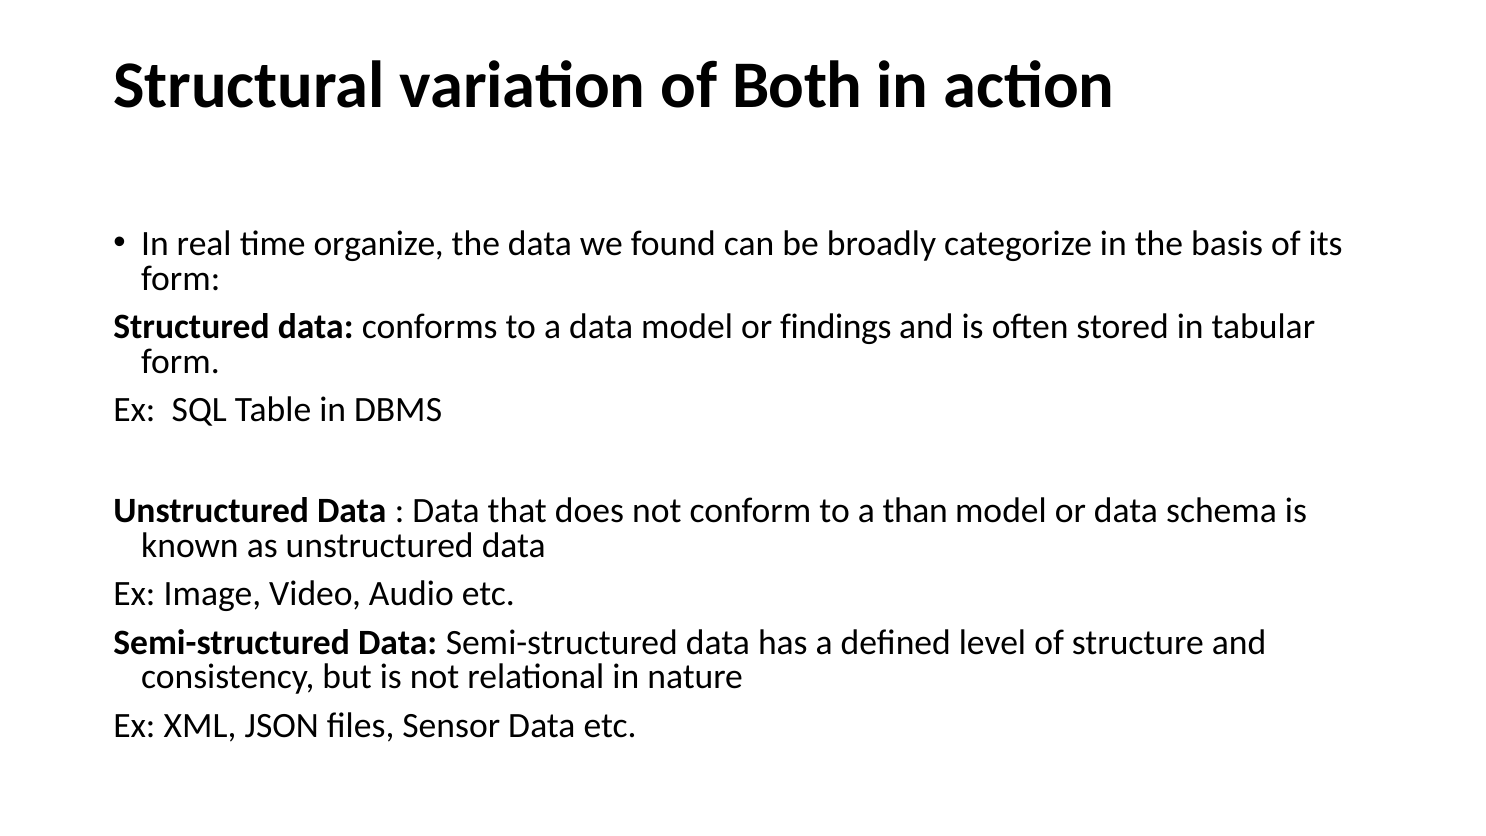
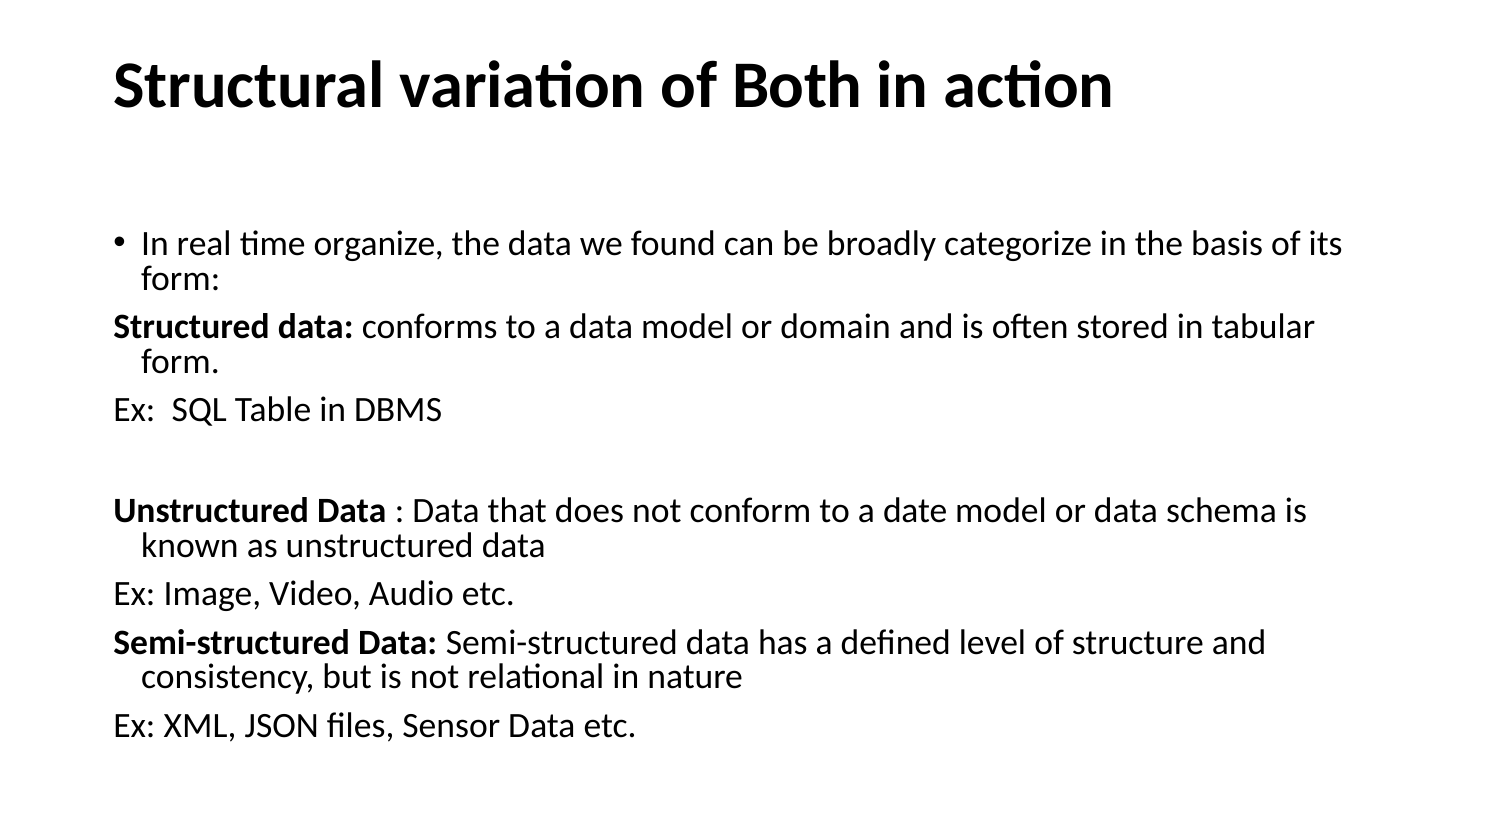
findings: findings -> domain (836, 327)
than: than -> date (915, 511)
